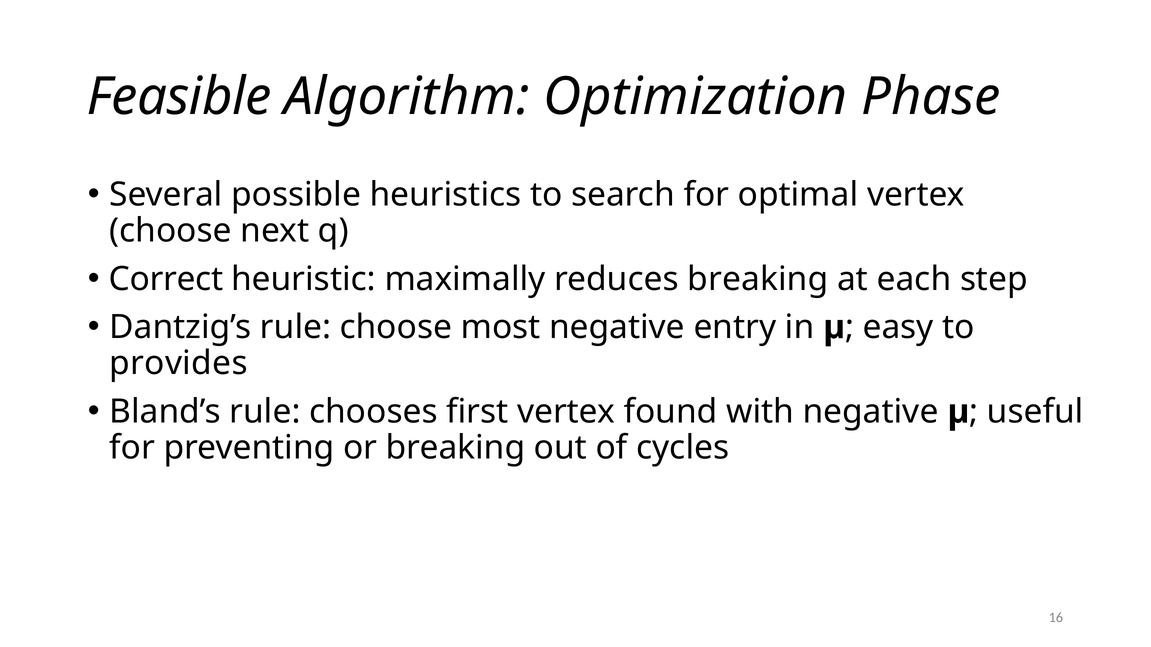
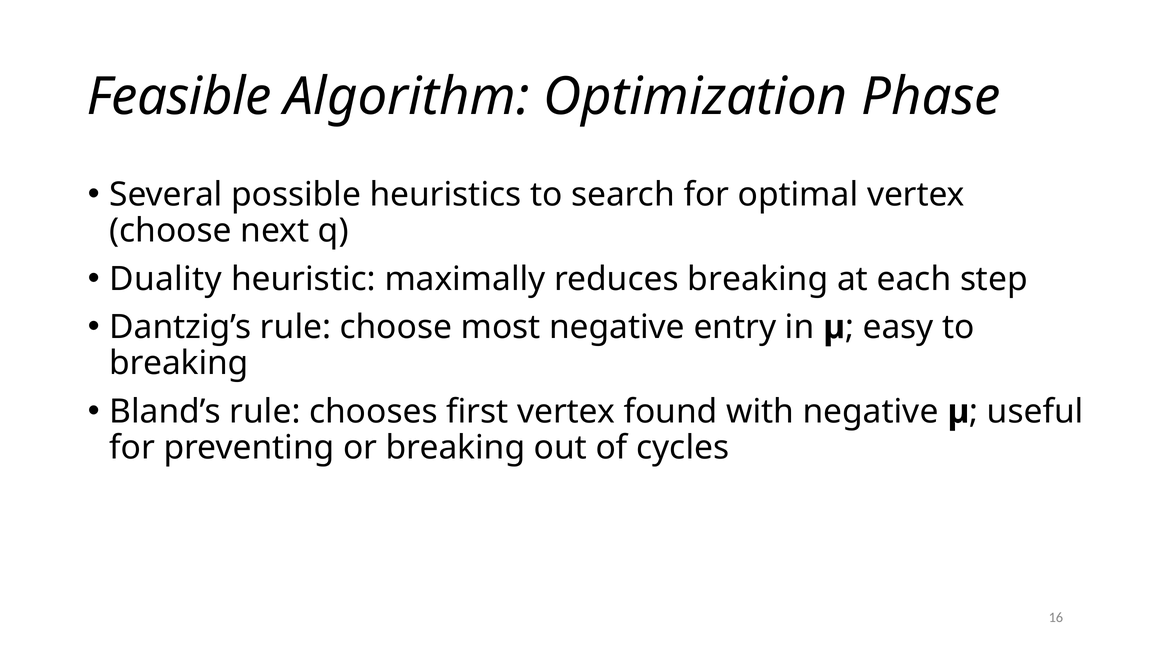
Correct: Correct -> Duality (166, 279)
provides: provides -> breaking (179, 364)
